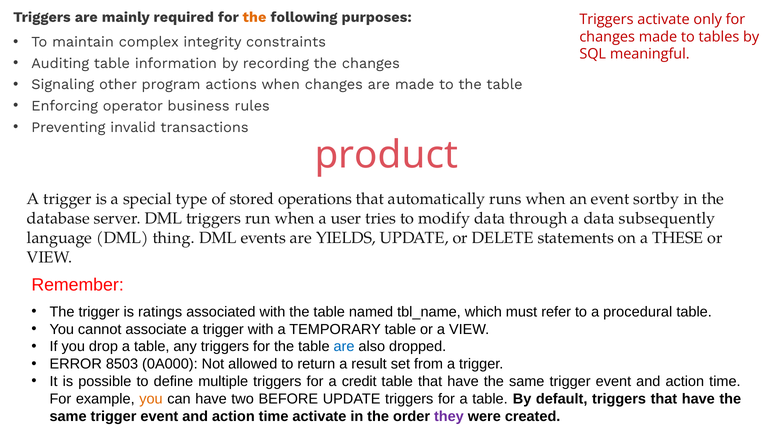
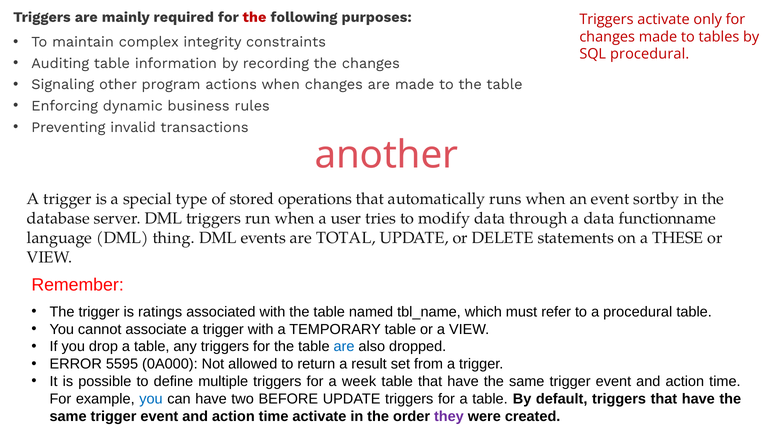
the colour: orange -> red (254, 17)
SQL meaningful: meaningful -> procedural (650, 54)
operator: operator -> dynamic (133, 106)
product: product -> another (386, 155)
subsequently: subsequently -> functionname (667, 218)
YIELDS: YIELDS -> TOTAL (346, 238)
8503: 8503 -> 5595 (122, 364)
credit: credit -> week (359, 381)
you colour: orange -> blue (151, 399)
